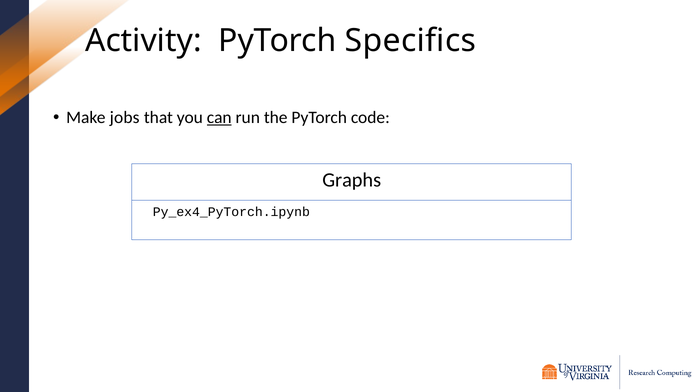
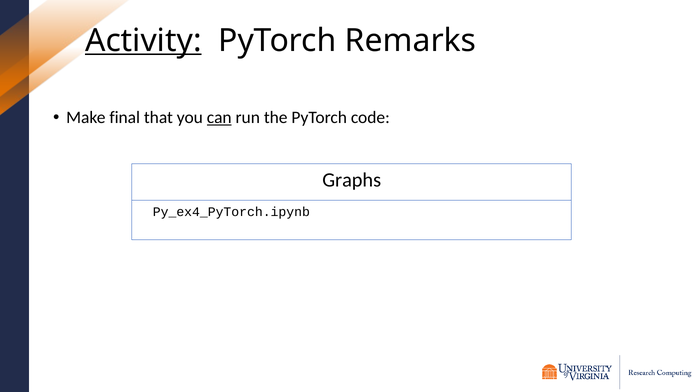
Activity underline: none -> present (143, 41)
Specifics: Specifics -> Remarks (411, 41)
jobs: jobs -> final (125, 118)
